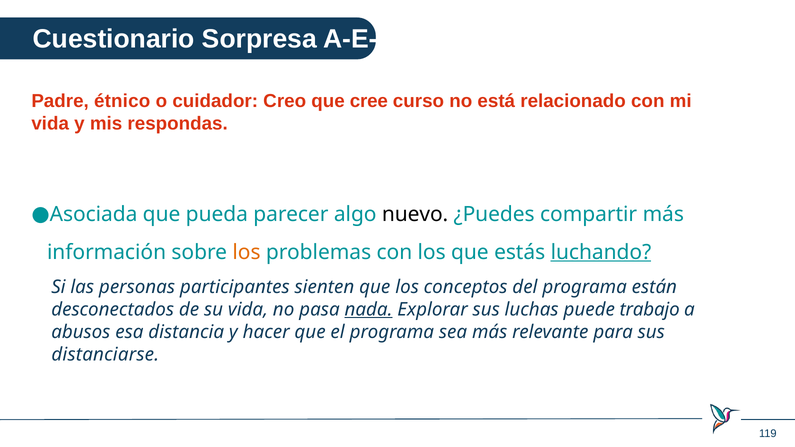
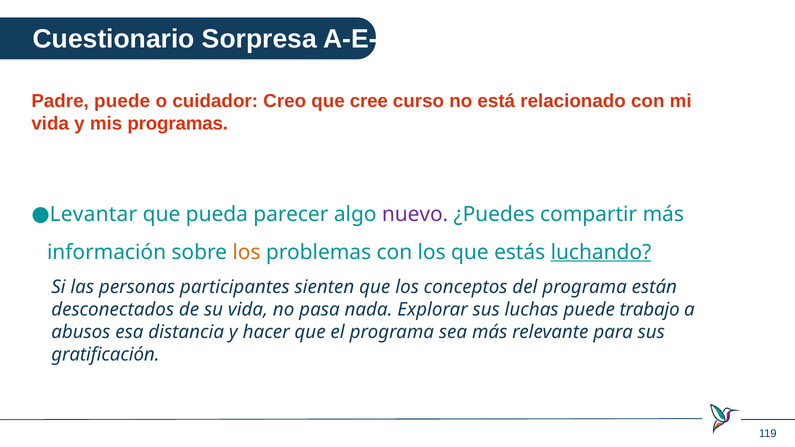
Padre étnico: étnico -> puede (122, 101)
respondas: respondas -> programas (178, 124)
Asociada: Asociada -> Levantar (93, 214)
nuevo colour: black -> purple (415, 214)
nada underline: present -> none (369, 309)
distanciarse: distanciarse -> gratificación (105, 355)
